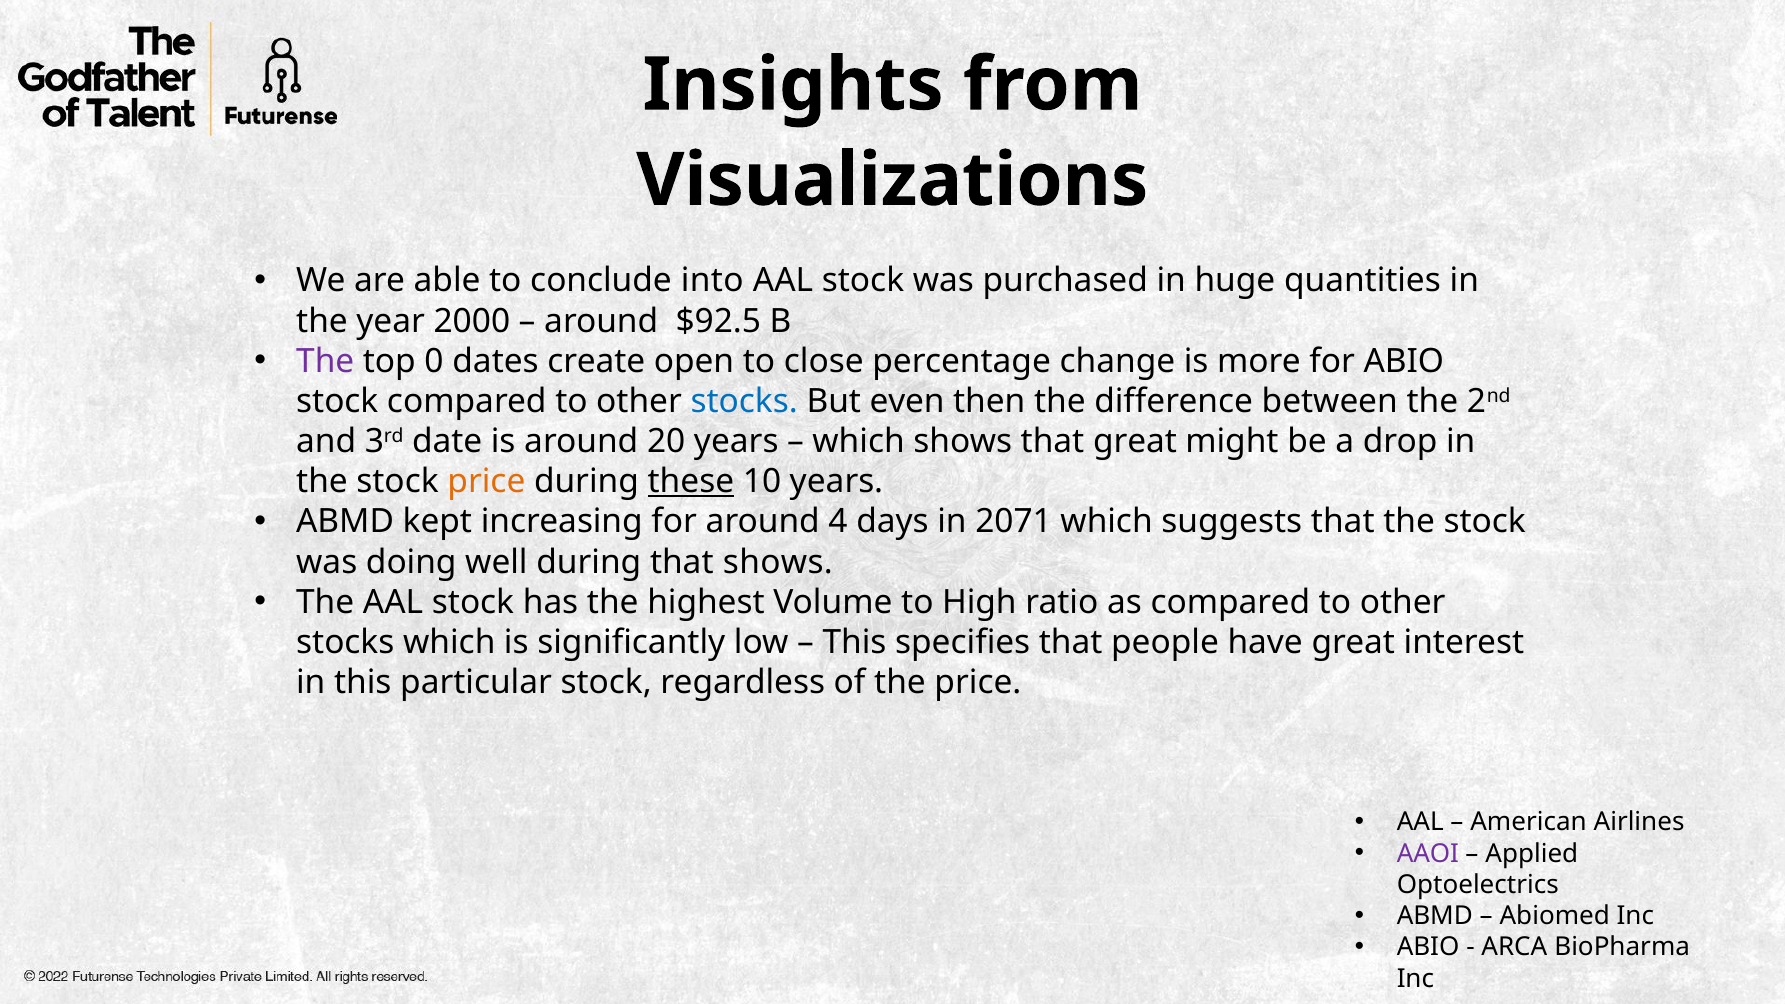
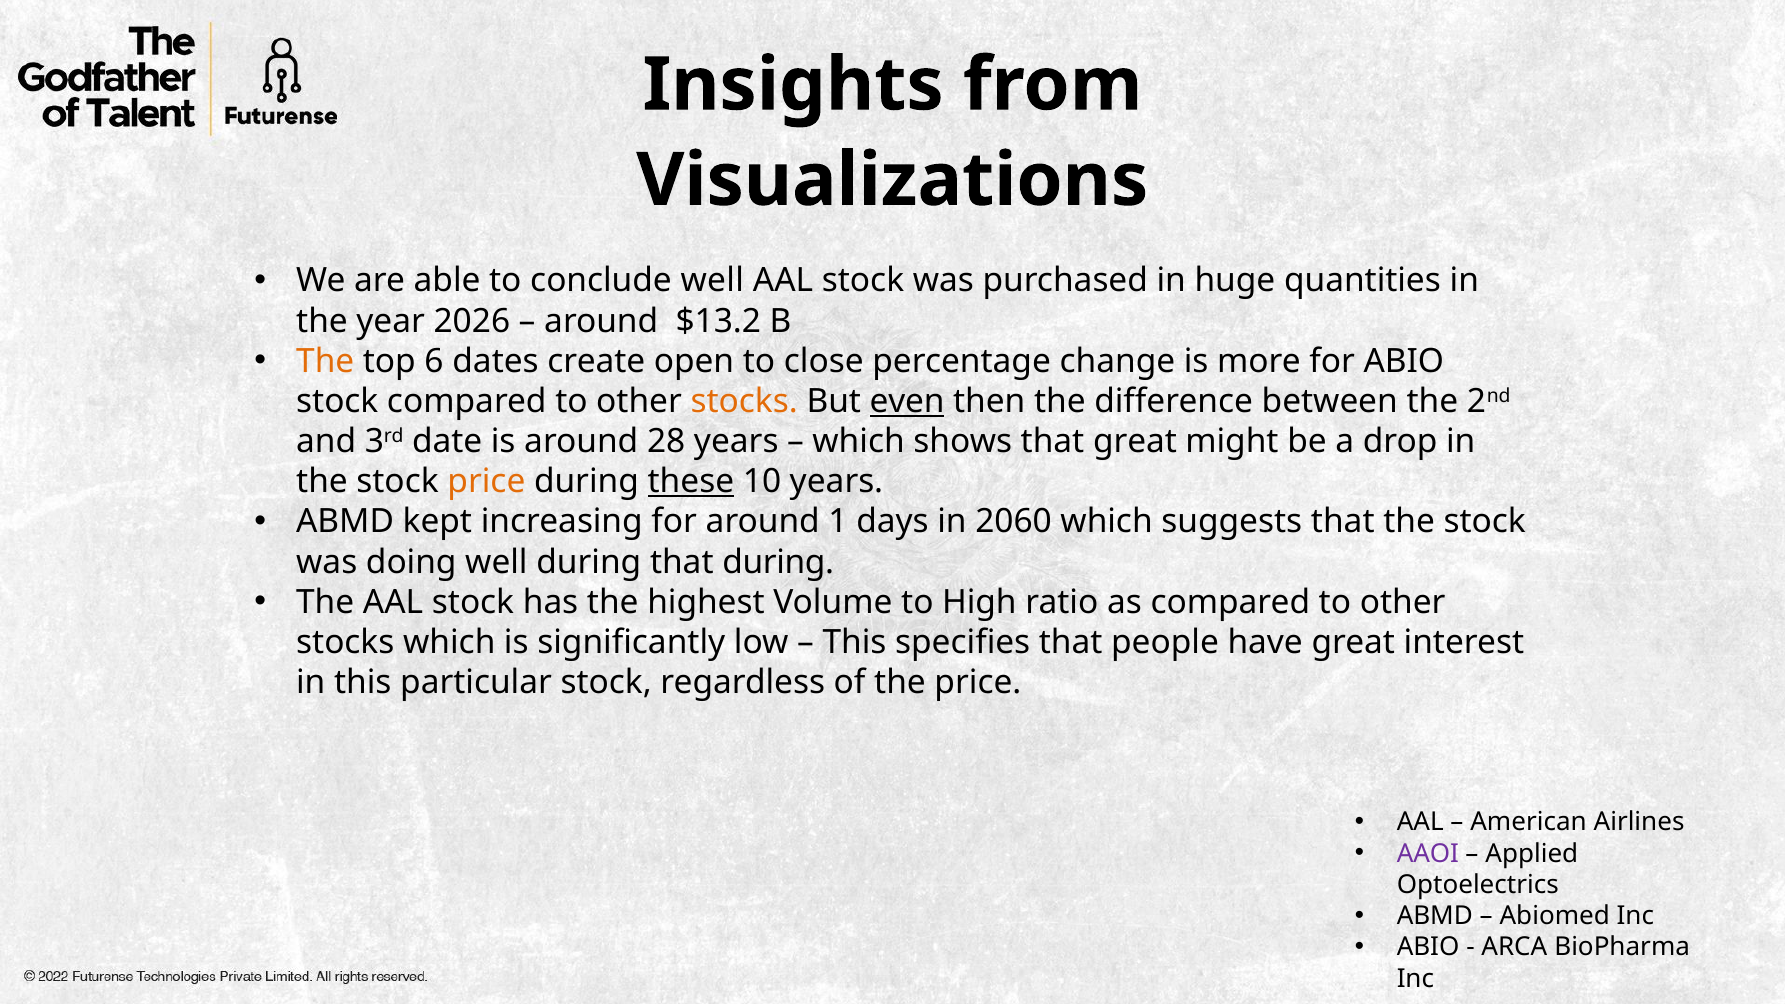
conclude into: into -> well (712, 281)
2000: 2000 -> 2026 (472, 321)
$92.5: $92.5 -> $13.2 (718, 321)
The colour: purple -> orange (325, 361)
0: 0 -> 6 (434, 361)
stocks colour: blue -> orange (744, 401)
even underline: none -> present (907, 401)
20: 20 -> 28 (666, 442)
4: 4 -> 1 (838, 522)
2071: 2071 -> 2060 (1014, 522)
that shows: shows -> during (778, 562)
